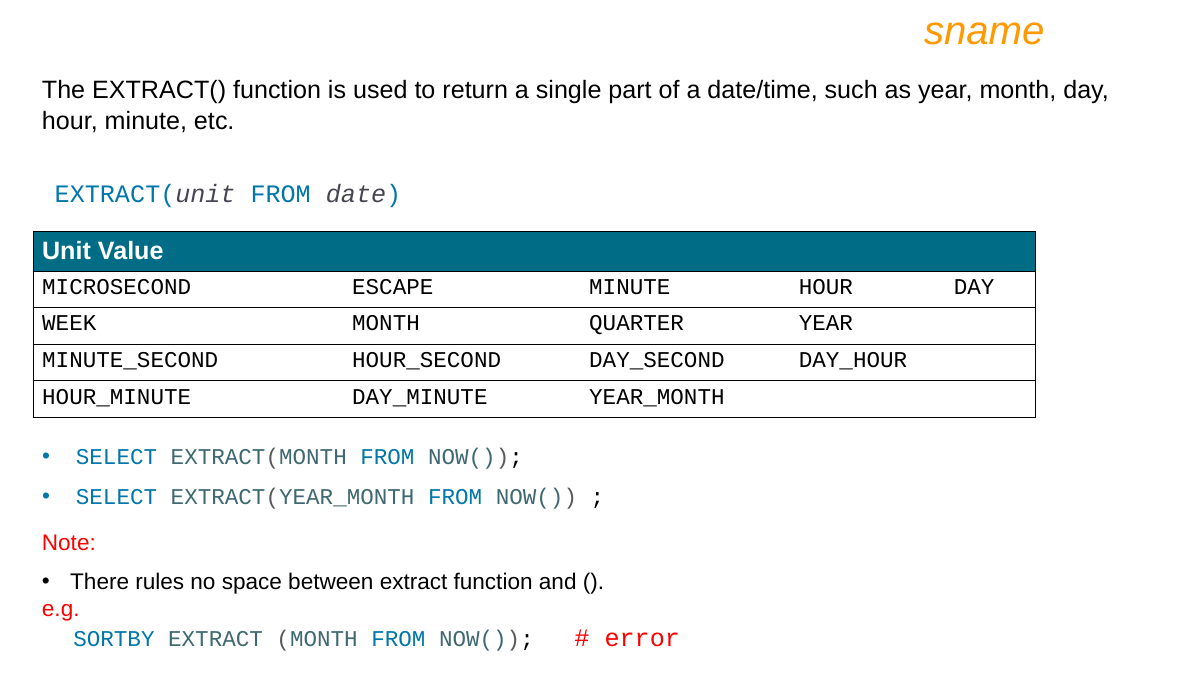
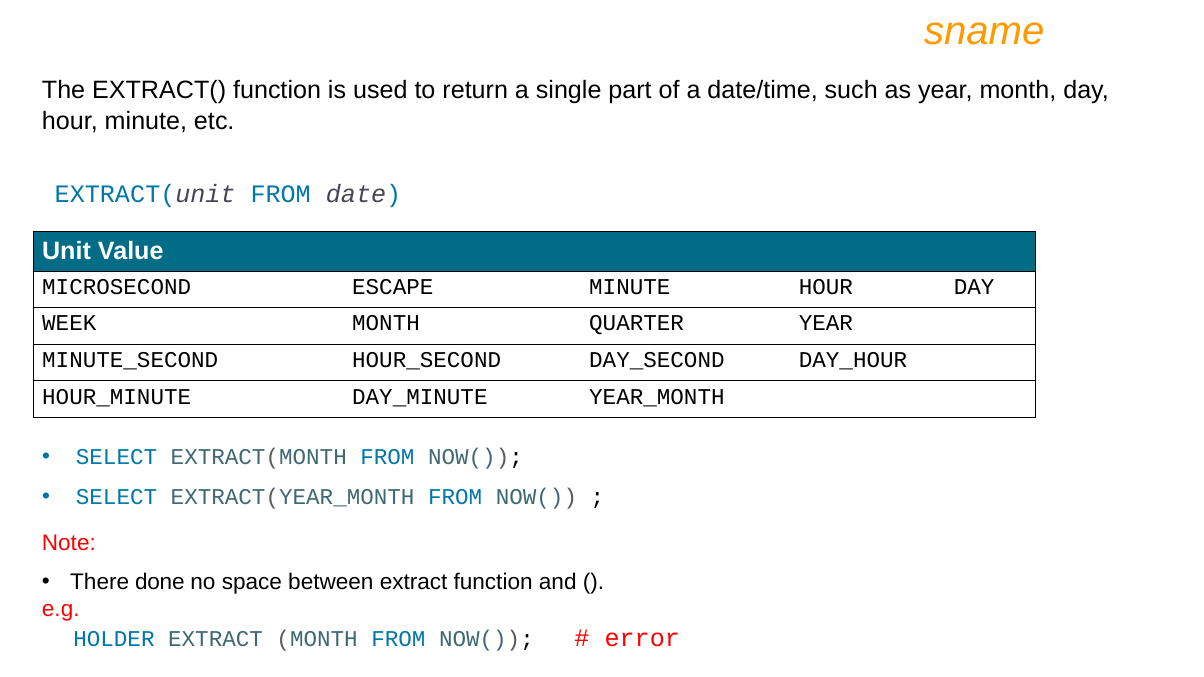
rules: rules -> done (160, 582)
SORTBY: SORTBY -> HOLDER (114, 639)
